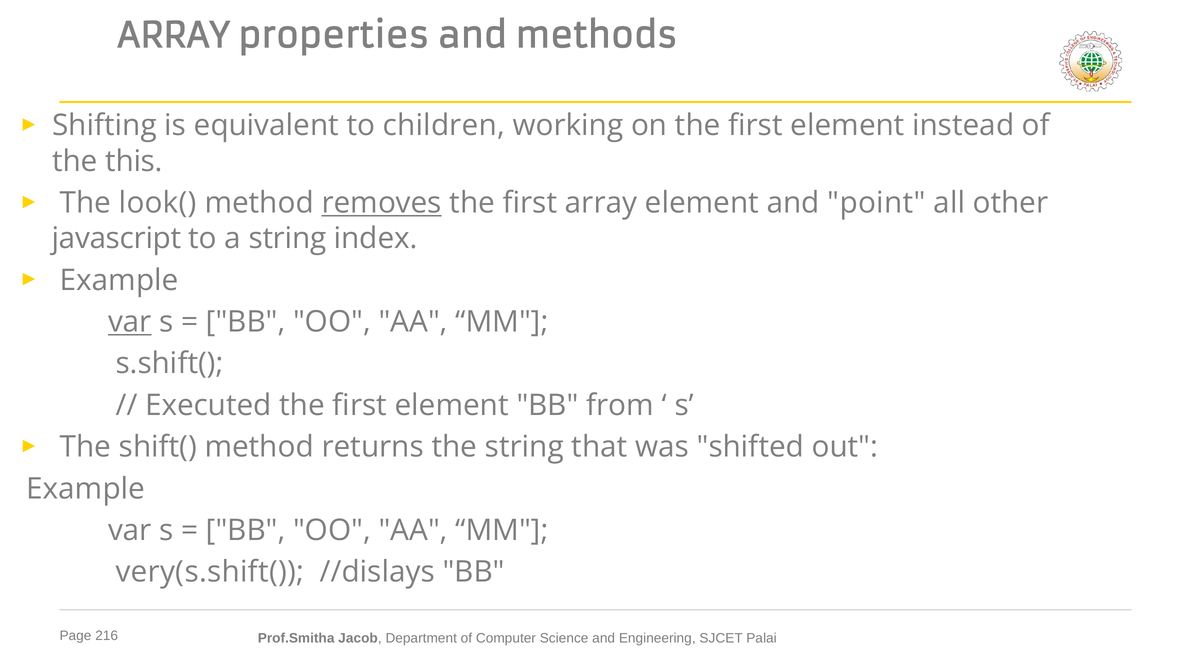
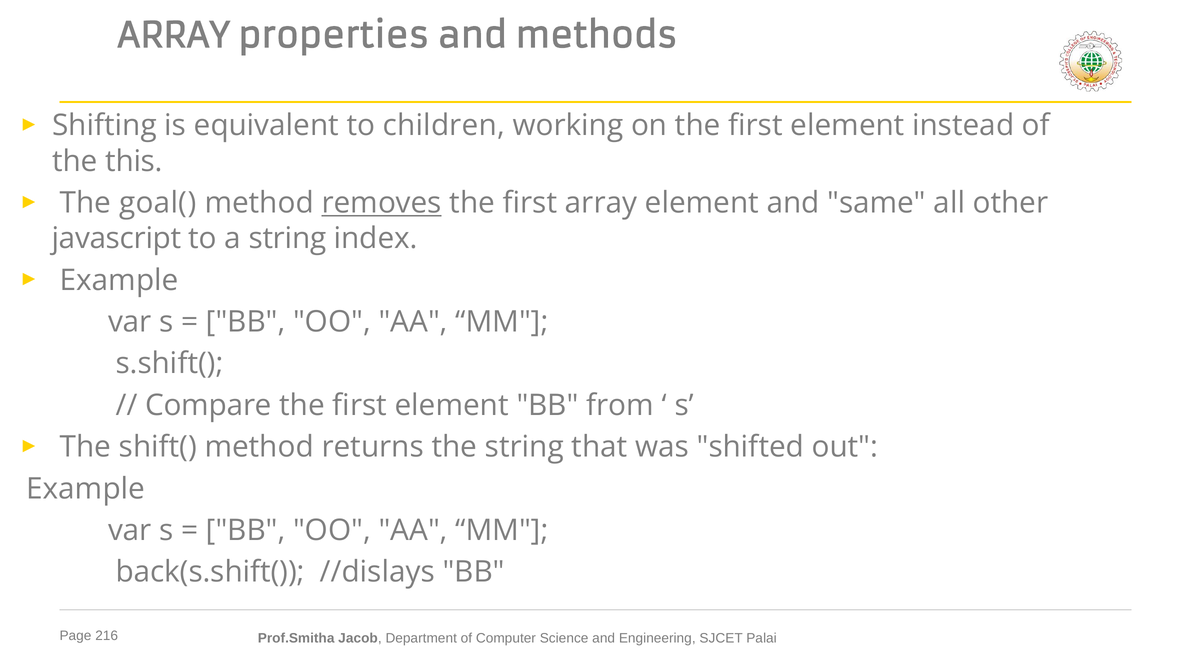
look(: look( -> goal( (158, 203)
point: point -> same (877, 203)
var underline: present -> none (130, 322)
Executed: Executed -> Compare (208, 405)
very(s.shift(: very(s.shift( -> back(s.shift( (210, 572)
